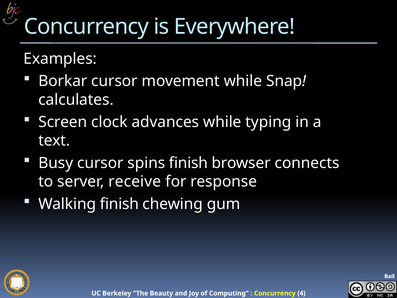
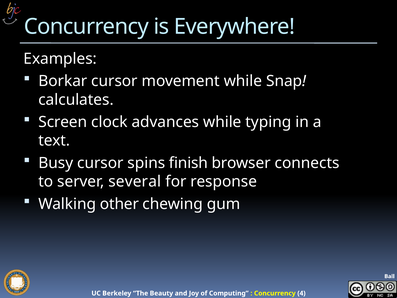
receive: receive -> several (135, 181)
Walking finish: finish -> other (119, 204)
